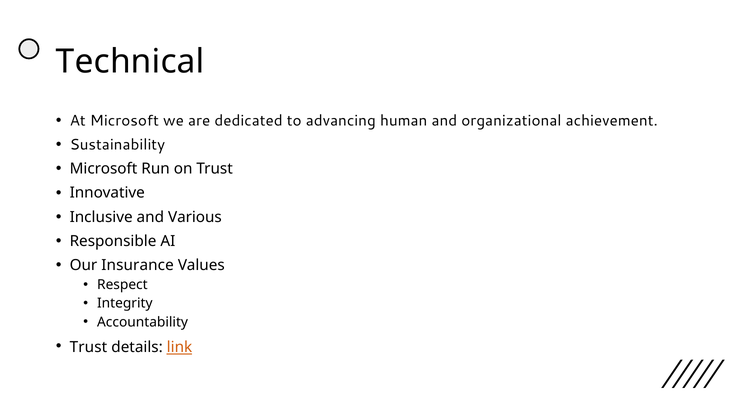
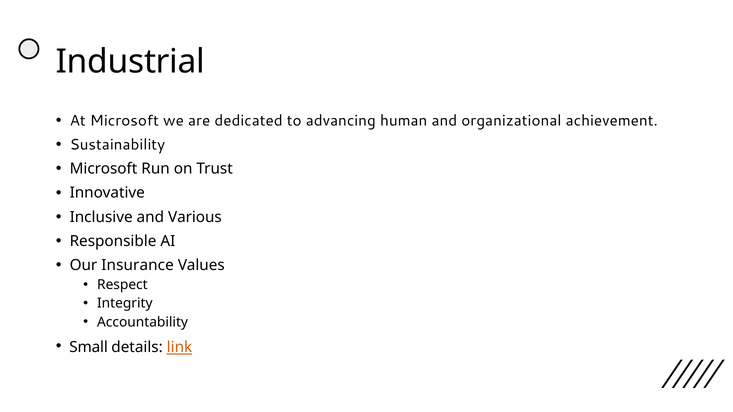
Technical: Technical -> Industrial (130, 62)
Trust: Trust -> Small (89, 347)
